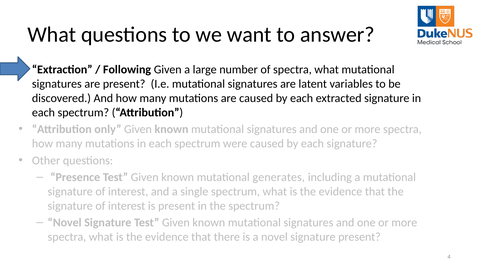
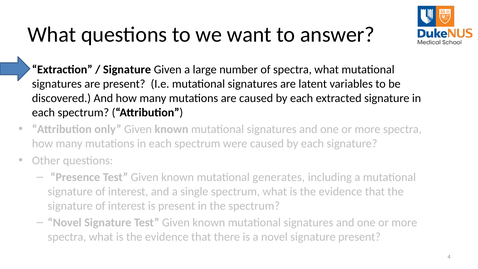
Following: Following -> Signature (127, 70)
